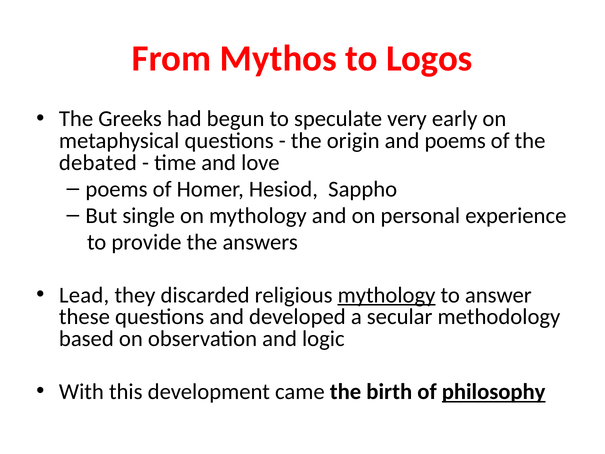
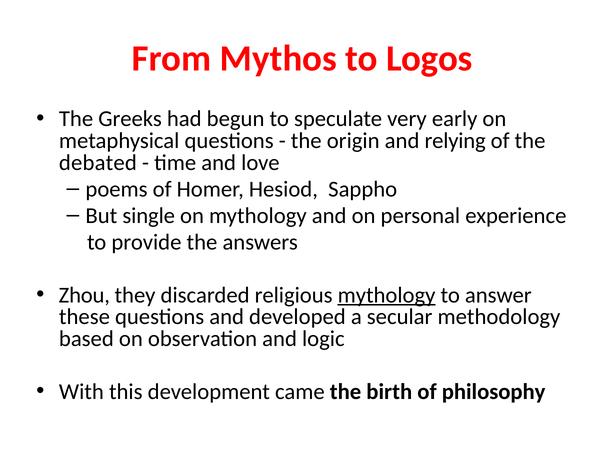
and poems: poems -> relying (455, 141)
Lead: Lead -> Zhou (84, 295)
philosophy underline: present -> none (494, 392)
